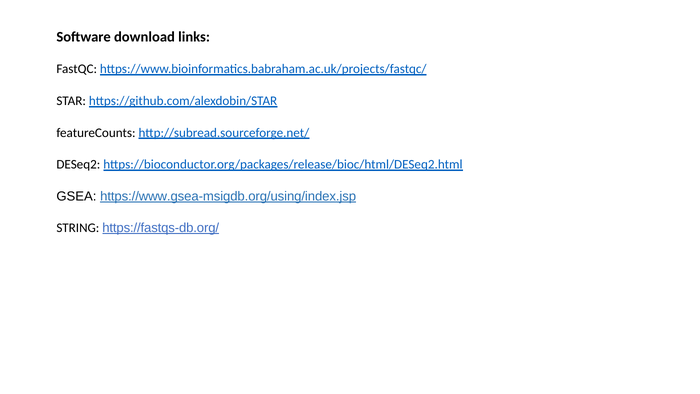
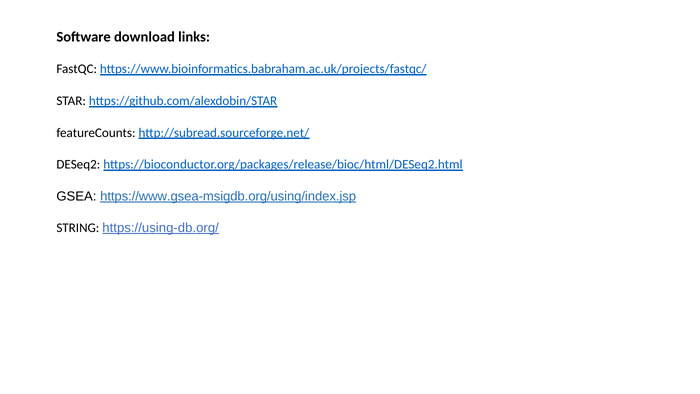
https://fastqs-db.org/: https://fastqs-db.org/ -> https://using-db.org/ (161, 228)
